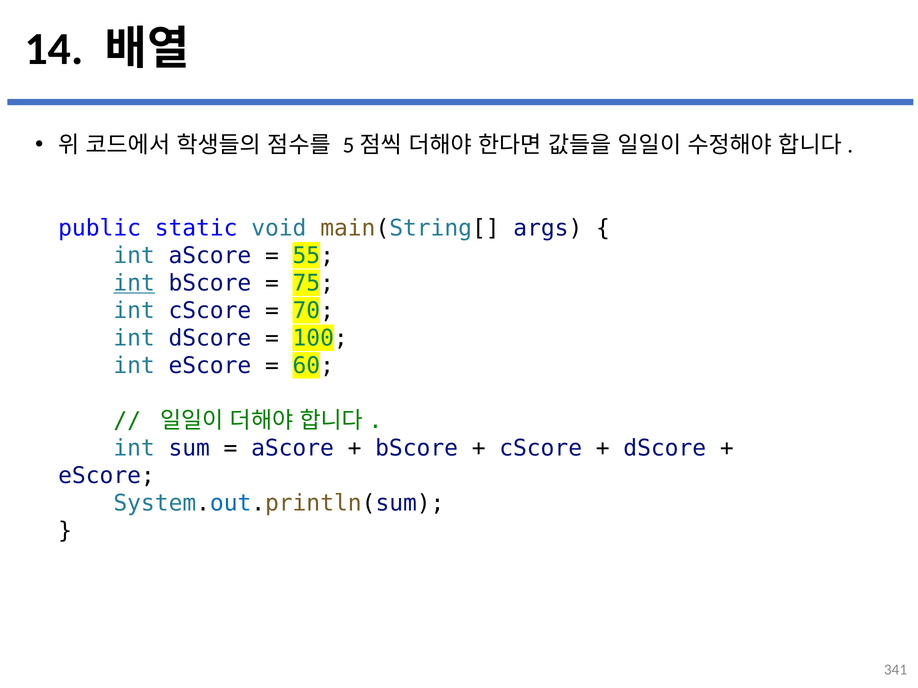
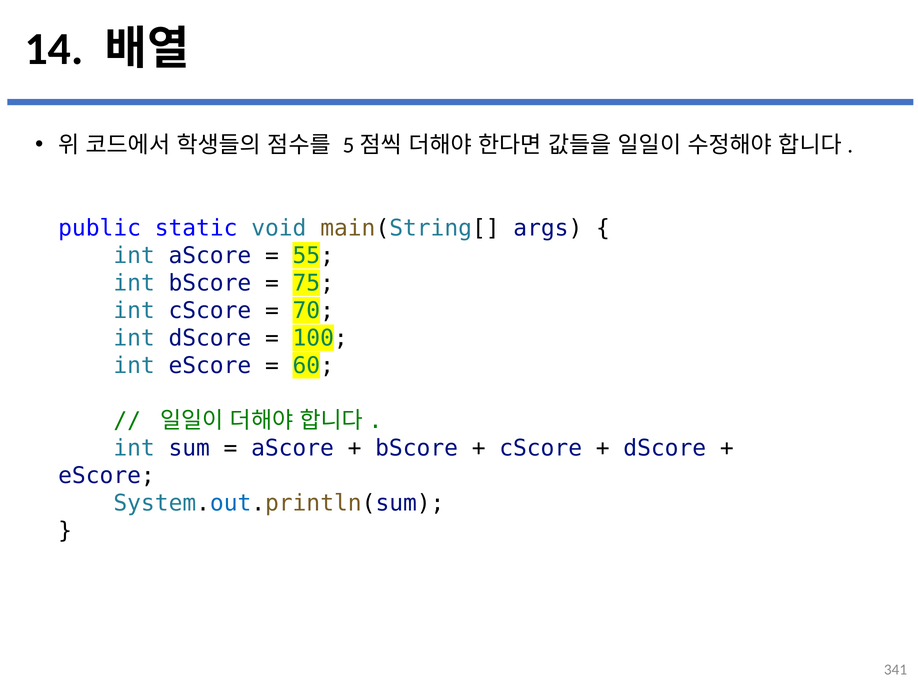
int underline: present -> none (134, 283)
